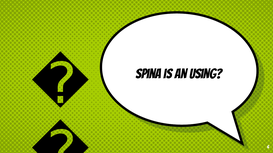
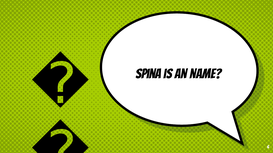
using: using -> name (205, 74)
